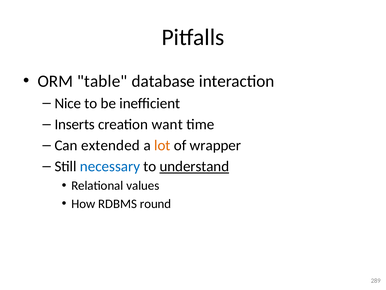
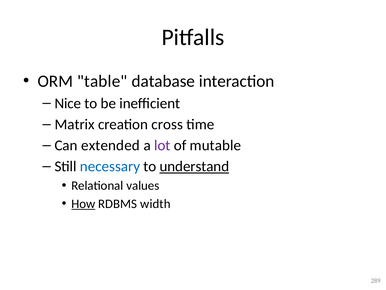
Inserts: Inserts -> Matrix (75, 124)
want: want -> cross (167, 124)
lot colour: orange -> purple (162, 145)
wrapper: wrapper -> mutable (215, 145)
How underline: none -> present (83, 203)
round: round -> width (155, 203)
